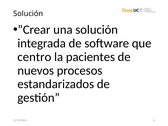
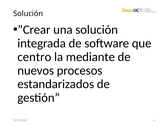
pacientes: pacientes -> mediante (90, 57)
